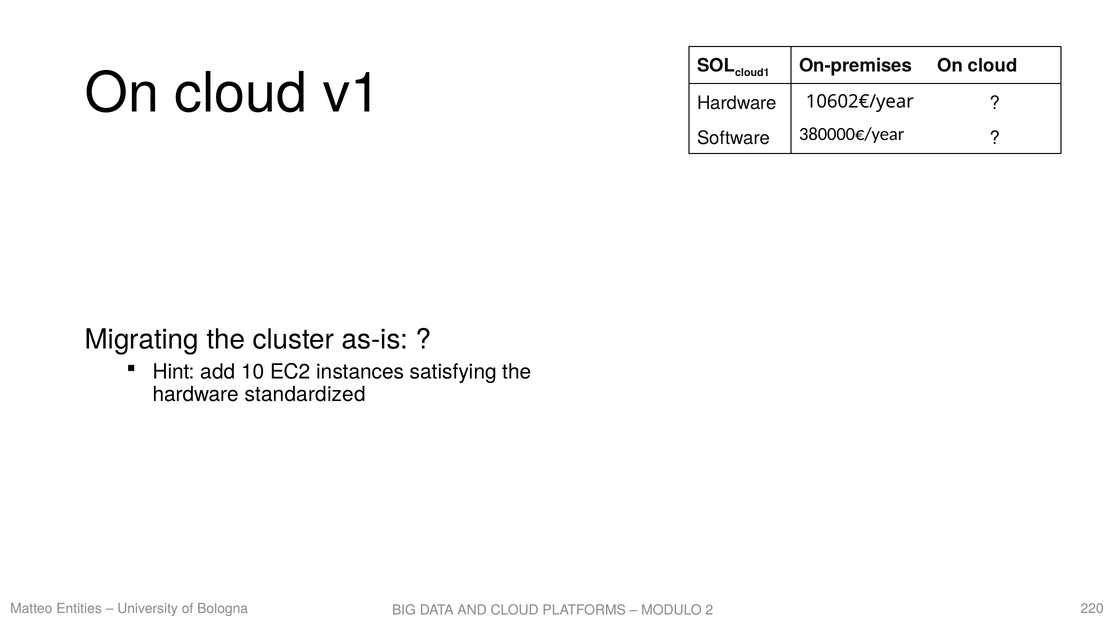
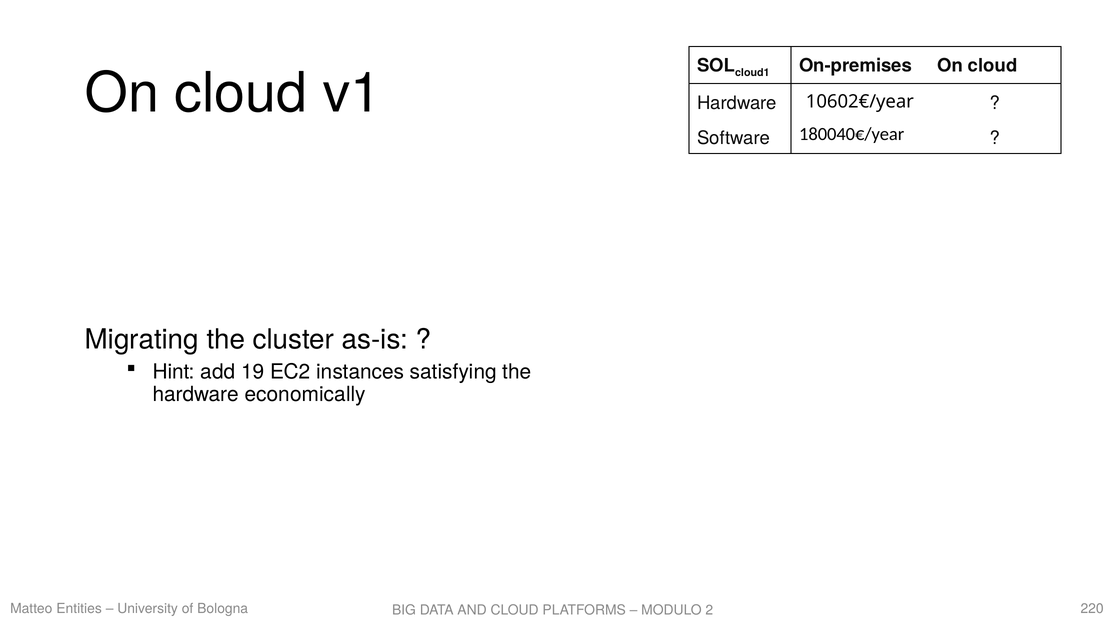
380000€/year: 380000€/year -> 180040€/year (852, 134)
10: 10 -> 19 (253, 371)
standardized: standardized -> economically (305, 394)
